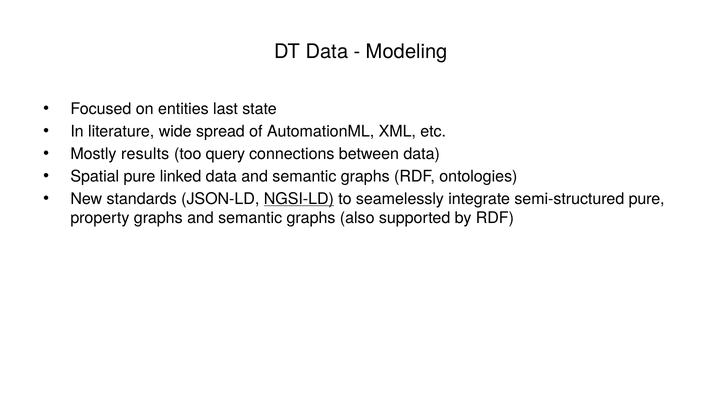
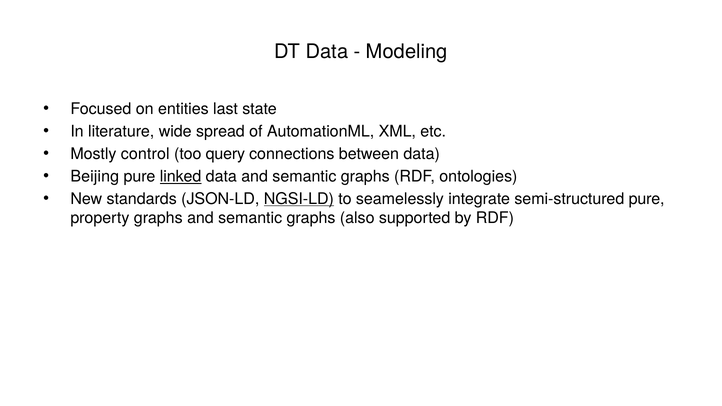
results: results -> control (145, 154)
Spatial: Spatial -> Beijing (95, 176)
linked underline: none -> present (181, 176)
